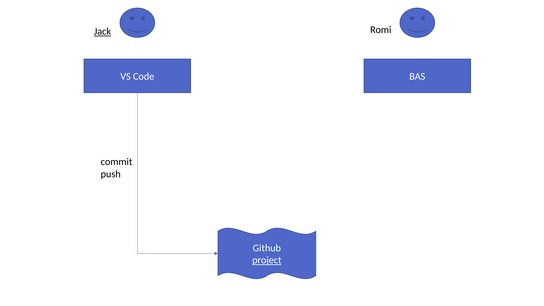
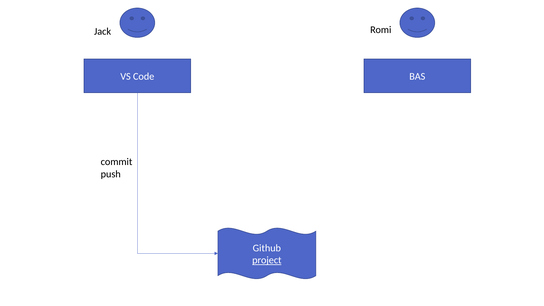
Jack underline: present -> none (103, 32)
